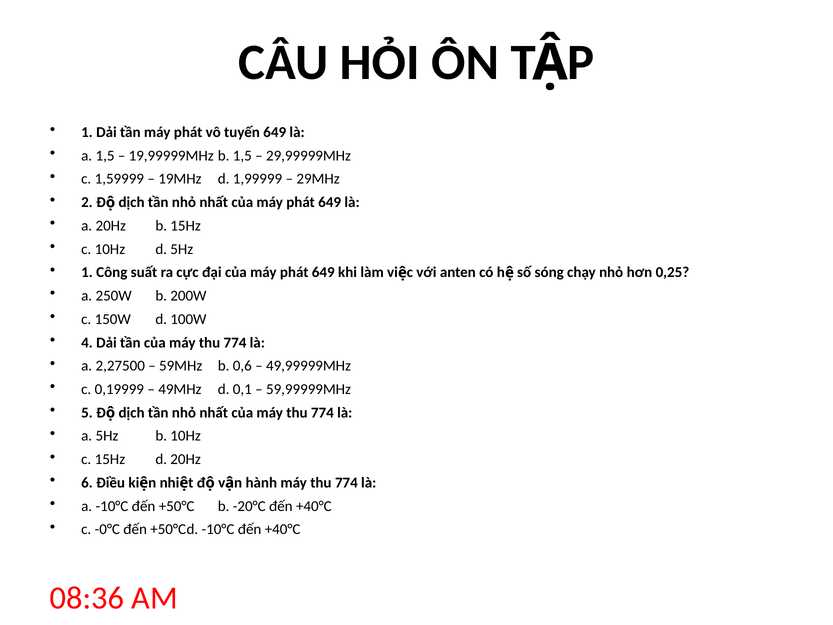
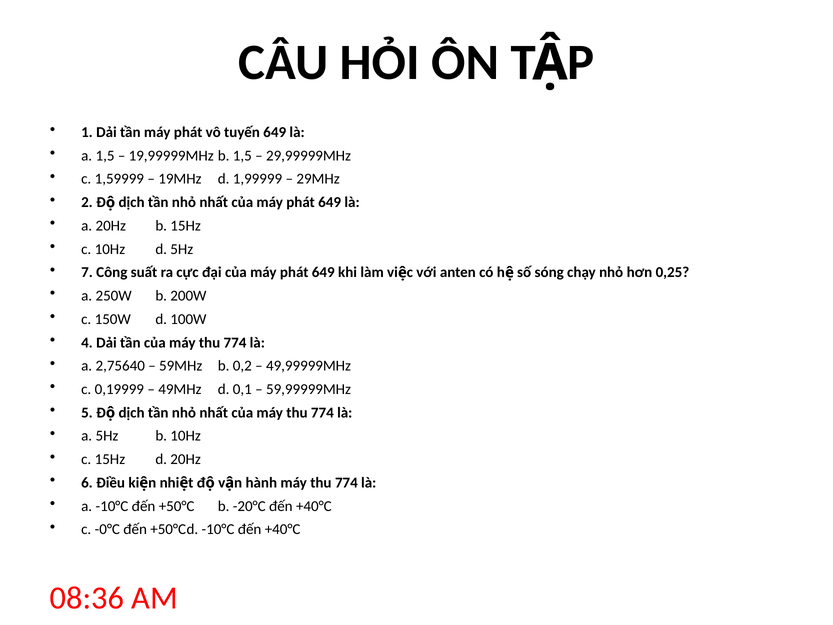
1: 1 -> 7 (87, 272)
2,27500: 2,27500 -> 2,75640 (120, 366)
0,6: 0,6 -> 0,2 (242, 366)
